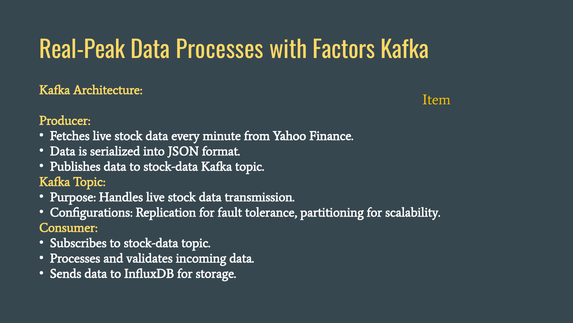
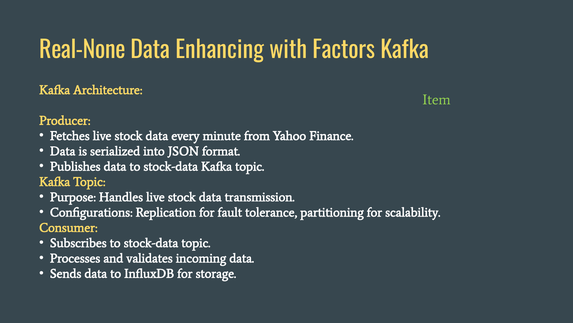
Real-Peak: Real-Peak -> Real-None (82, 50)
Data Processes: Processes -> Enhancing (220, 50)
Item colour: yellow -> light green (436, 100)
